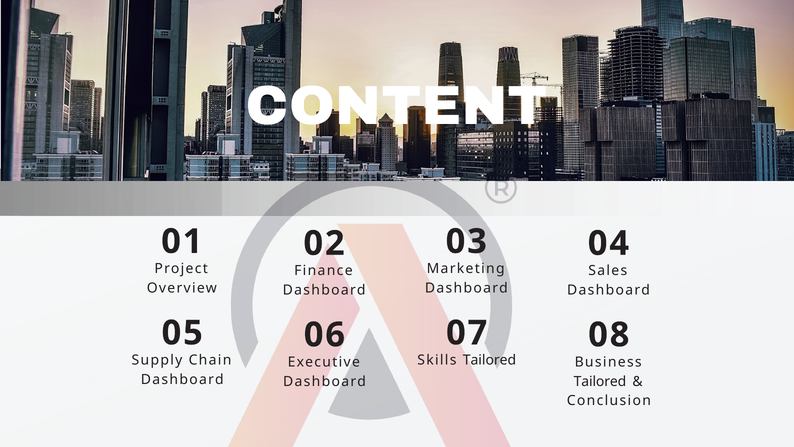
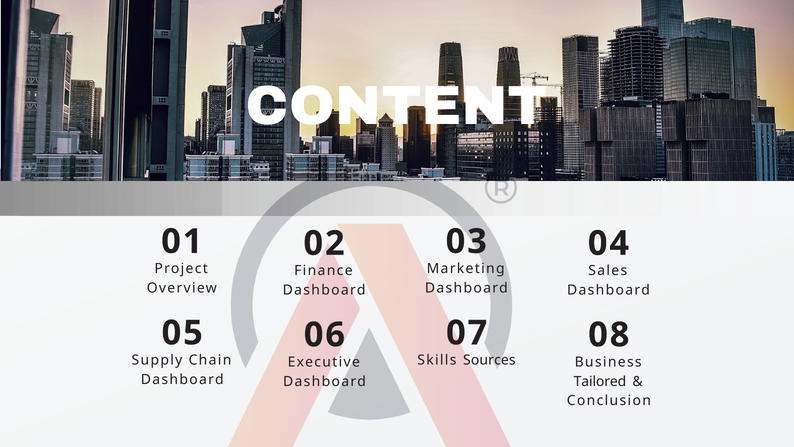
Skills Tailored: Tailored -> Sources (489, 360)
